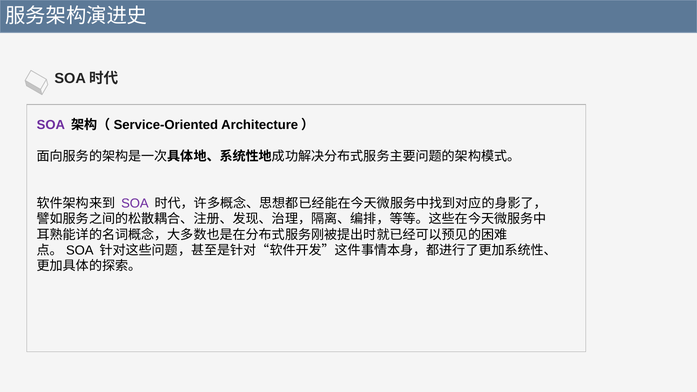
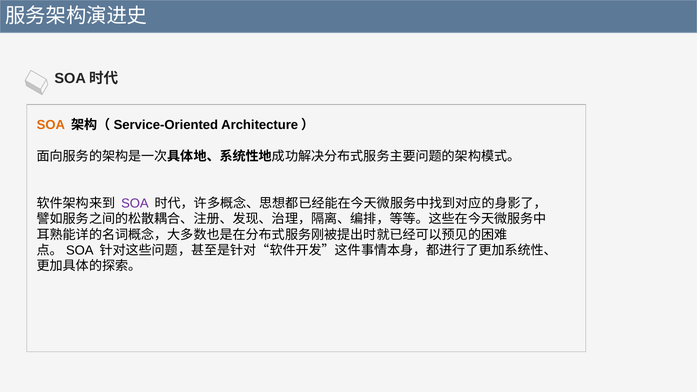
SOA colour: purple -> orange (51, 125)
